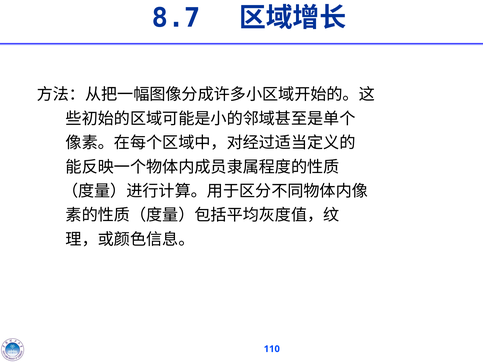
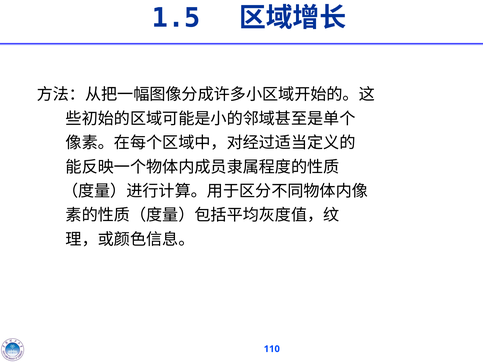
8.7: 8.7 -> 1.5 (176, 18)
